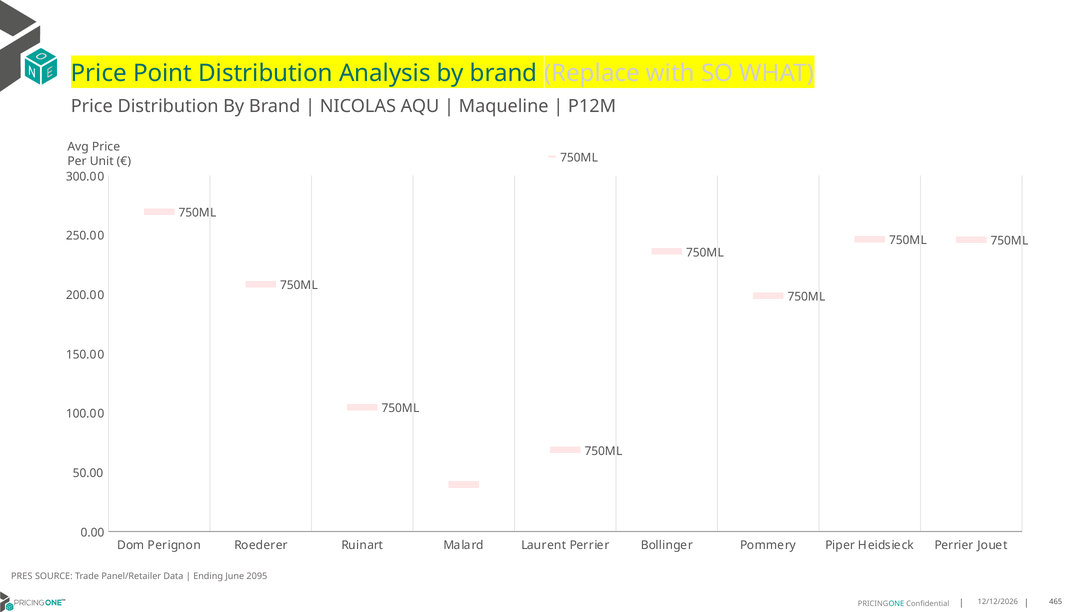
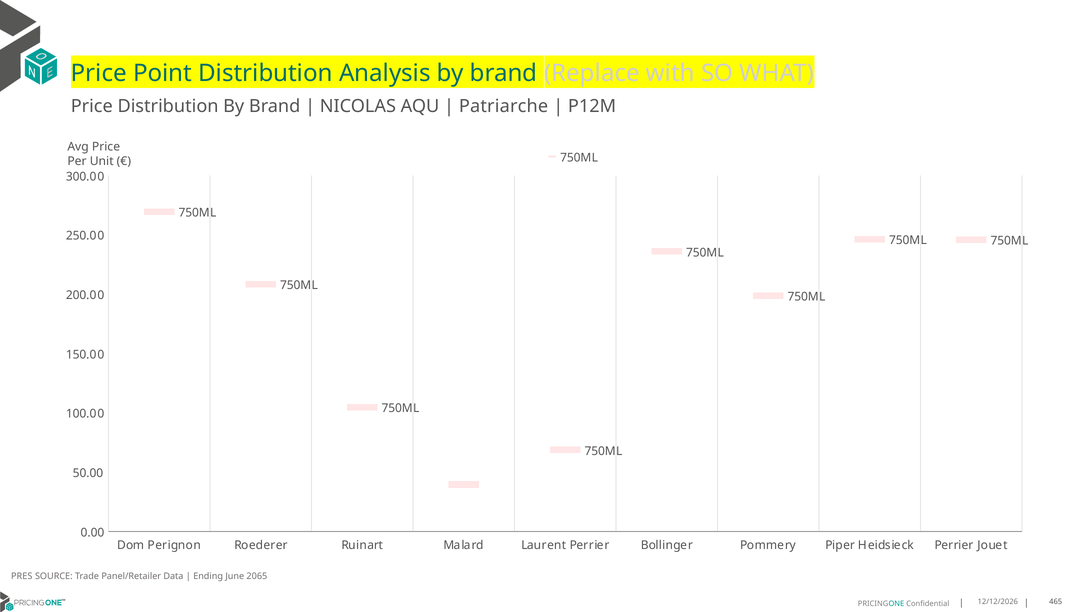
Maqueline: Maqueline -> Patriarche (504, 106)
2095: 2095 -> 2065 (257, 577)
